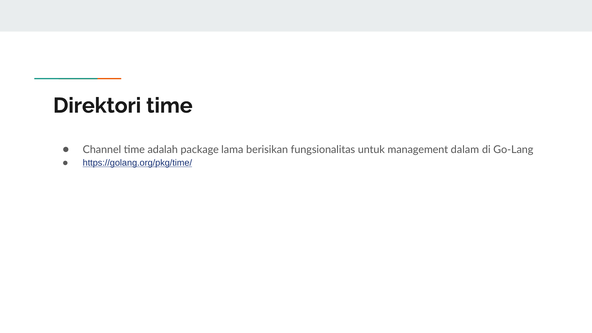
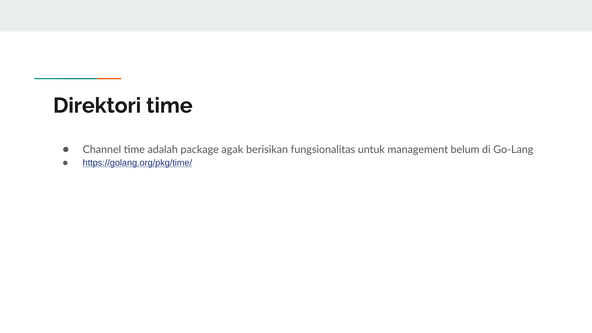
lama: lama -> agak (232, 150)
dalam: dalam -> belum (465, 150)
